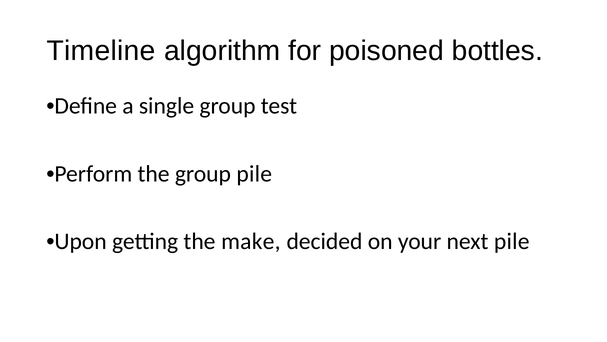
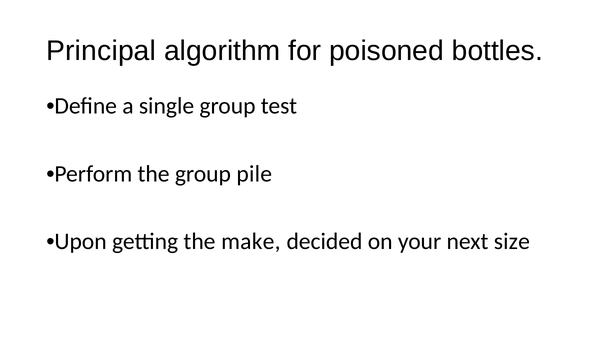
Timeline: Timeline -> Principal (101, 51)
next pile: pile -> size (512, 241)
